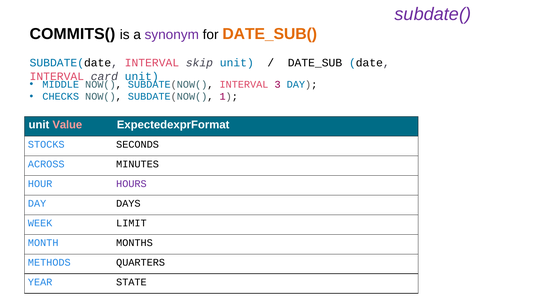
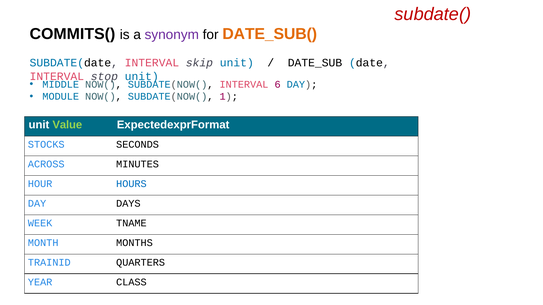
subdate( colour: purple -> red (433, 14)
card: card -> stop (104, 76)
3: 3 -> 6 (278, 85)
CHECKS: CHECKS -> MODULE (61, 97)
Value colour: pink -> light green (67, 125)
HOURS colour: purple -> blue (131, 184)
LIMIT: LIMIT -> TNAME (131, 224)
METHODS: METHODS -> TRAINID (49, 263)
STATE: STATE -> CLASS (131, 283)
